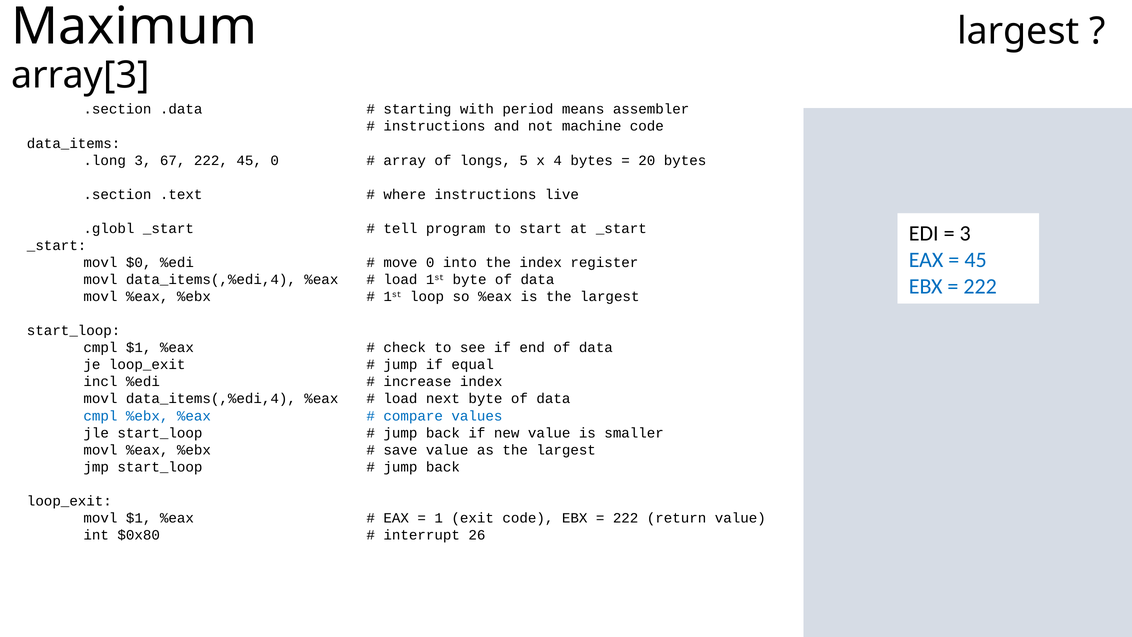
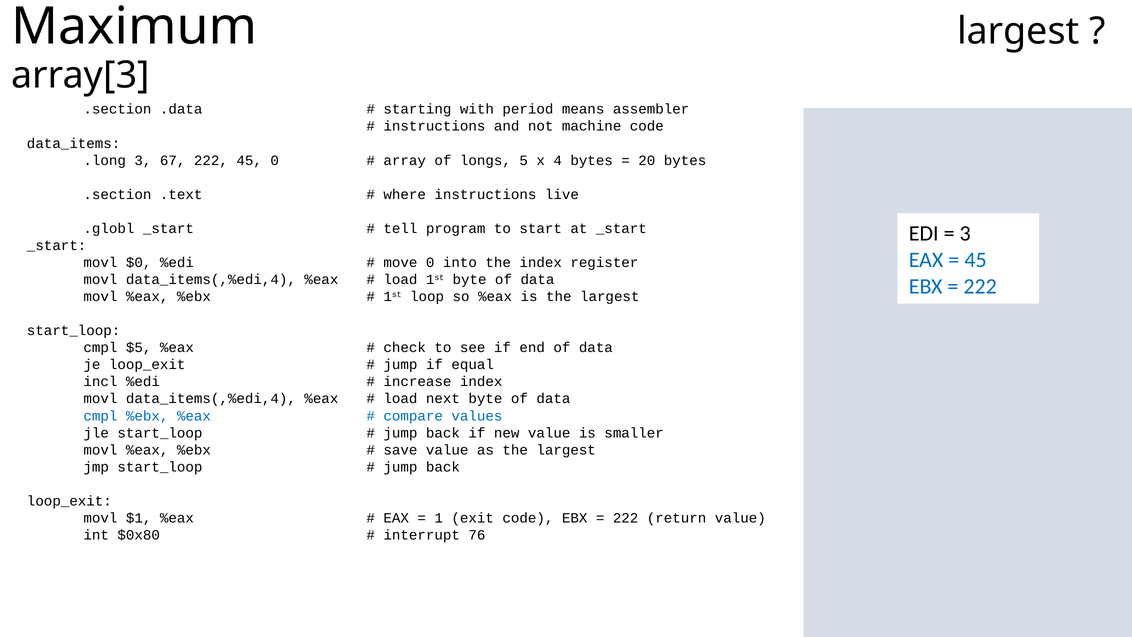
cmpl $1: $1 -> $5 (139, 348)
26: 26 -> 76 (477, 535)
